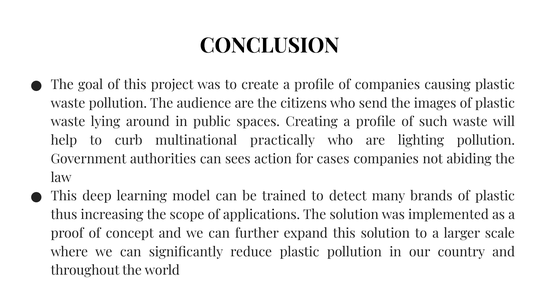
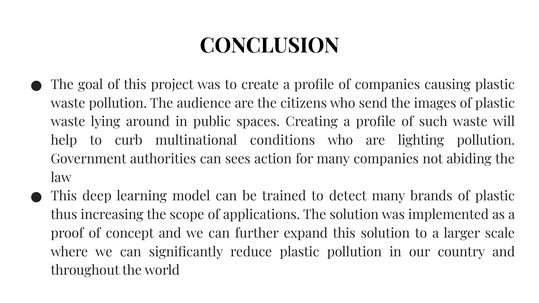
practically: practically -> conditions (283, 141)
for cases: cases -> many (333, 159)
